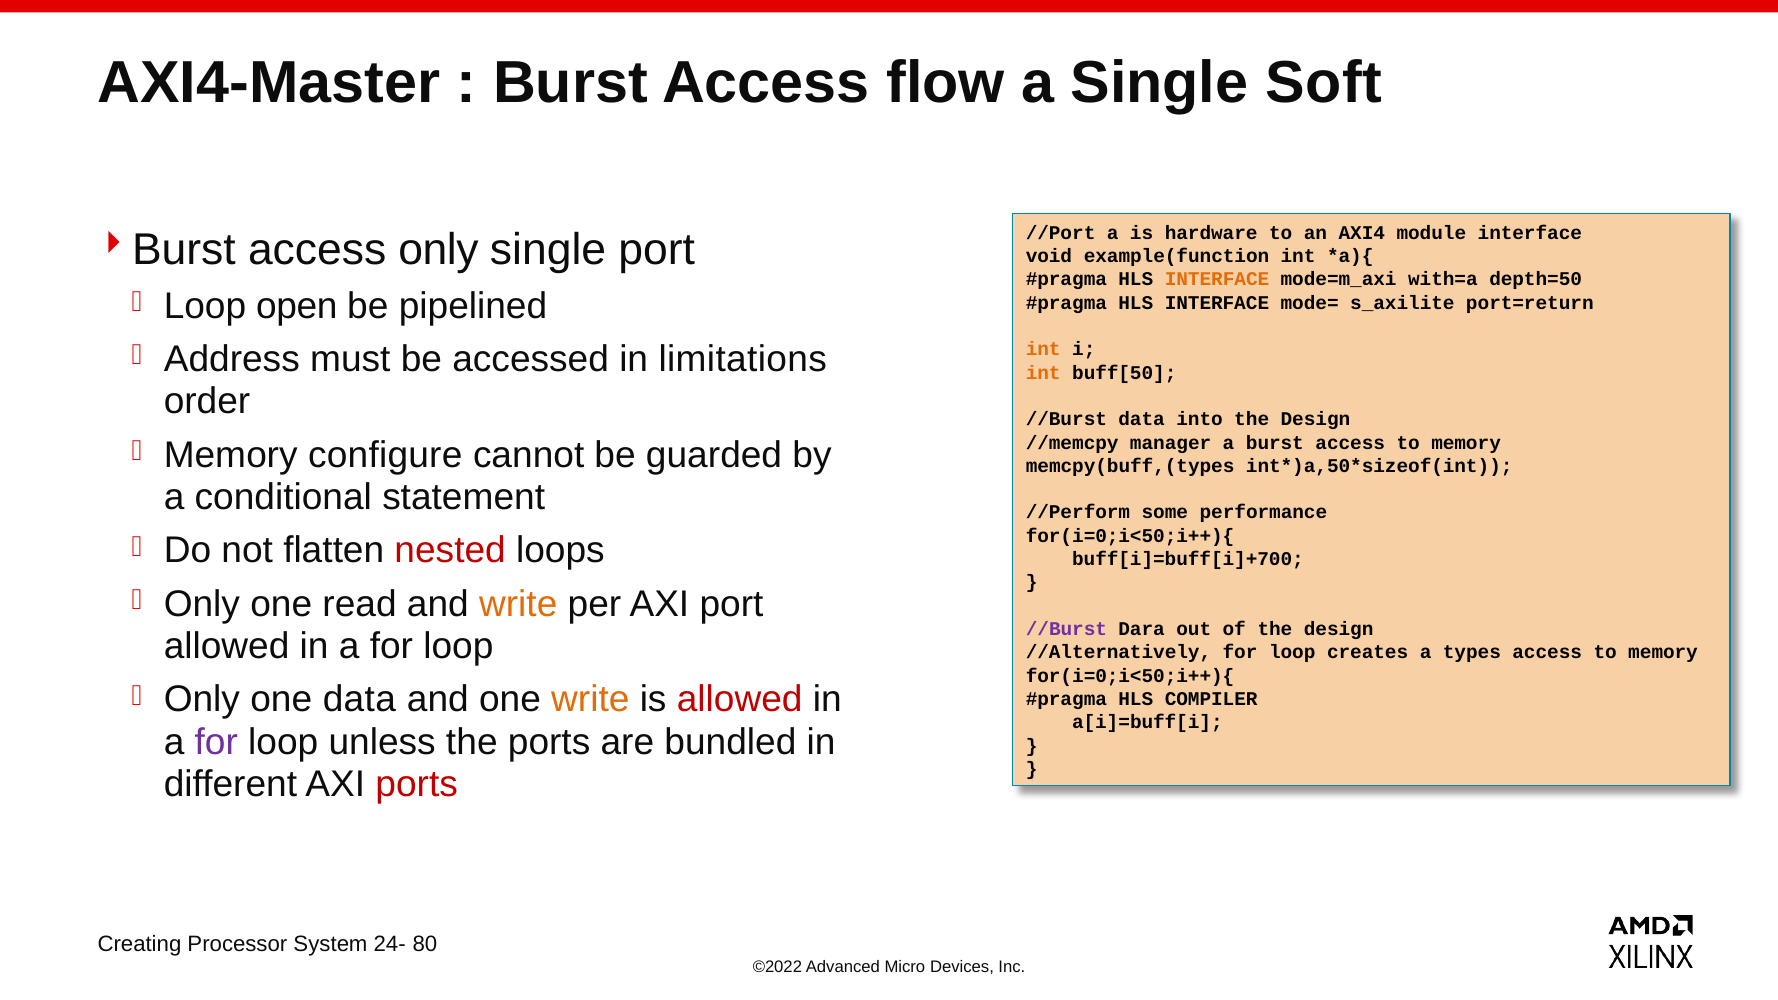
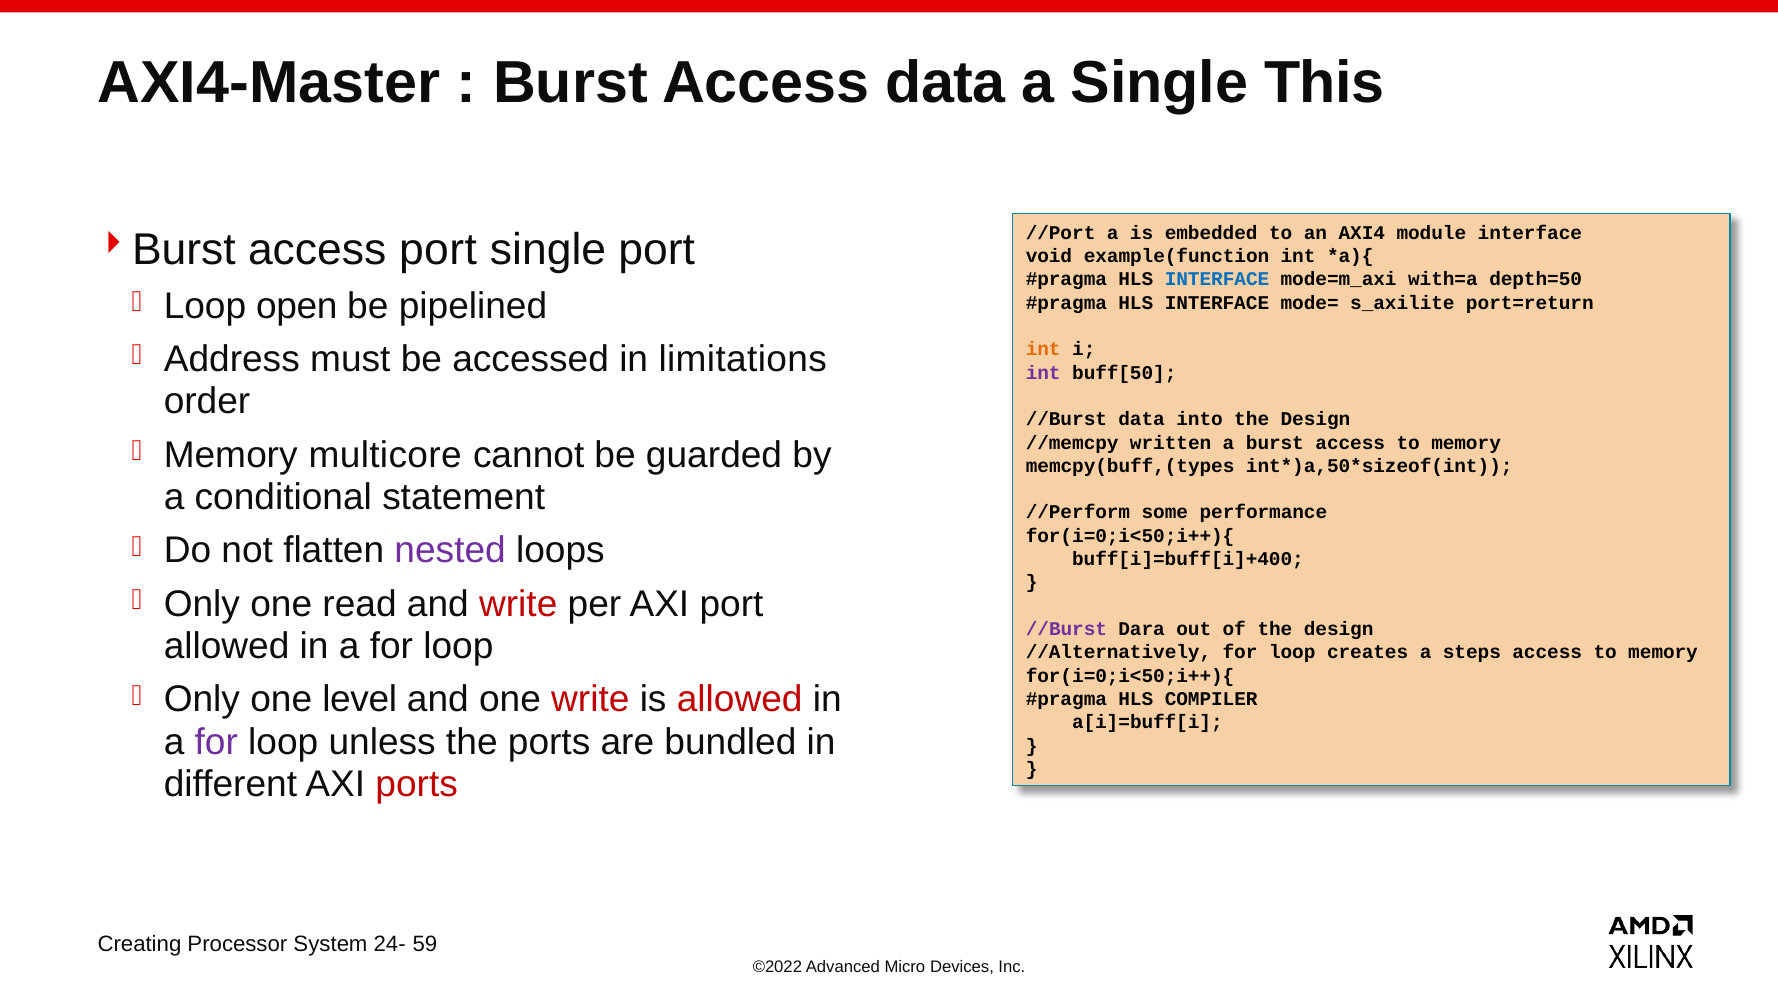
Access flow: flow -> data (946, 83)
Soft: Soft -> This (1324, 83)
hardware: hardware -> embedded (1211, 233)
access only: only -> port (438, 250)
INTERFACE colour: orange -> blue (1217, 280)
int colour: orange -> purple (1043, 373)
manager: manager -> written (1171, 443)
configure: configure -> multicore (385, 455)
nested colour: red -> purple (450, 551)
buff[i]=buff[i]+700: buff[i]=buff[i]+700 -> buff[i]=buff[i]+400 (1188, 559)
write colour: orange -> red (518, 604)
types: types -> steps (1472, 652)
one data: data -> level (360, 700)
write colour: orange -> red (590, 700)
80: 80 -> 59 (425, 944)
